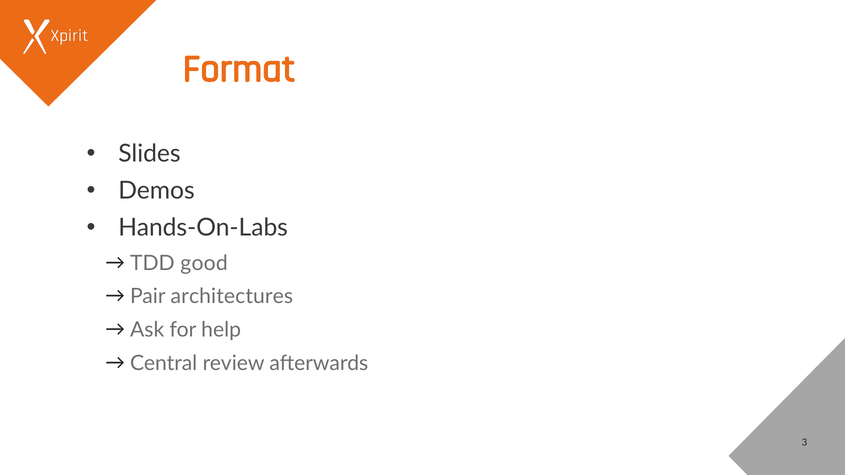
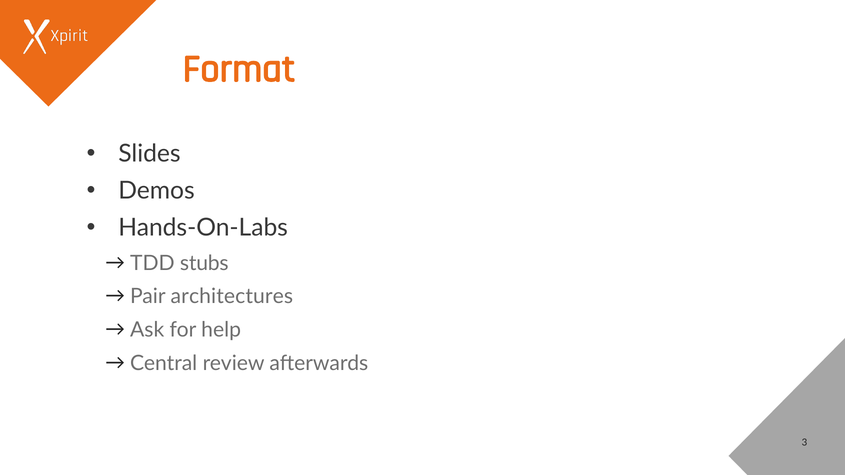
good: good -> stubs (204, 263)
